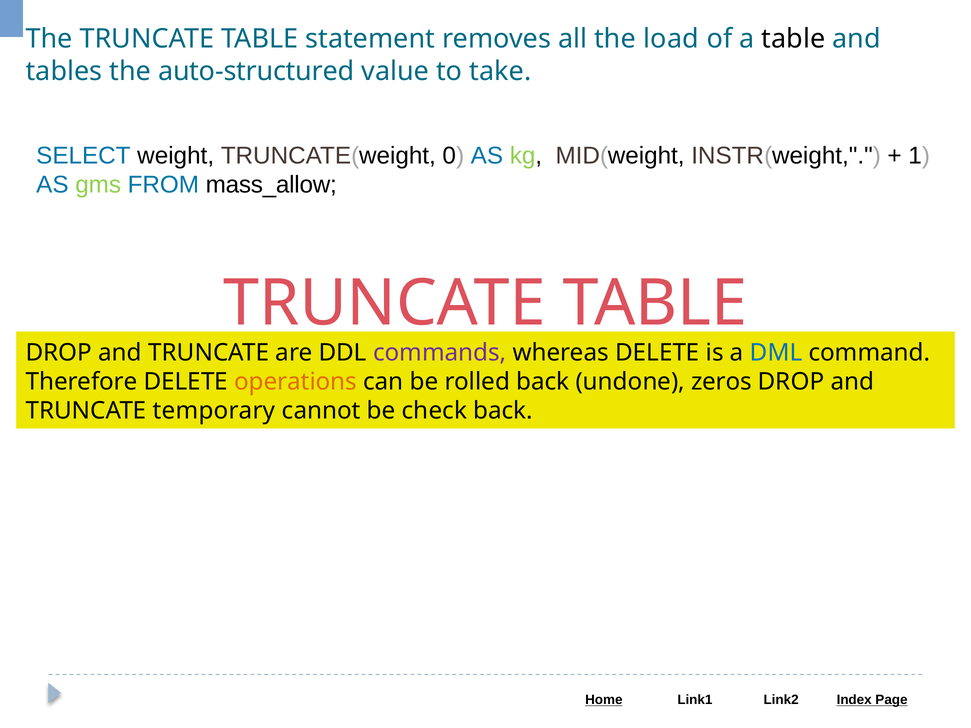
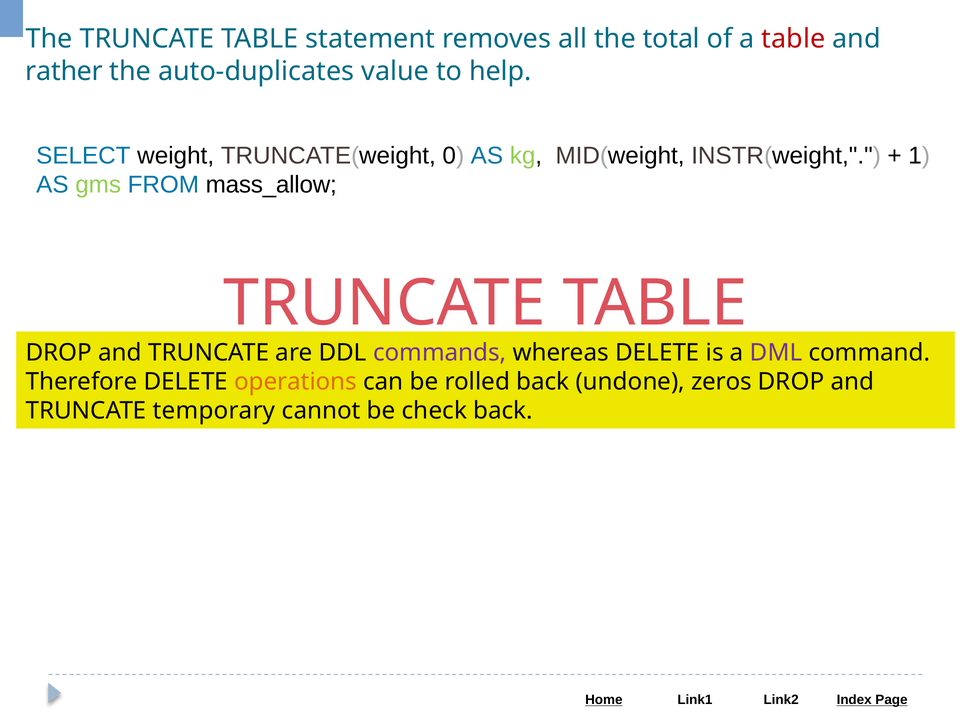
load: load -> total (671, 39)
table colour: black -> red (793, 39)
tables: tables -> rather (64, 71)
auto-structured: auto-structured -> auto-duplicates (256, 71)
take: take -> help (500, 71)
DML colour: blue -> purple (776, 353)
